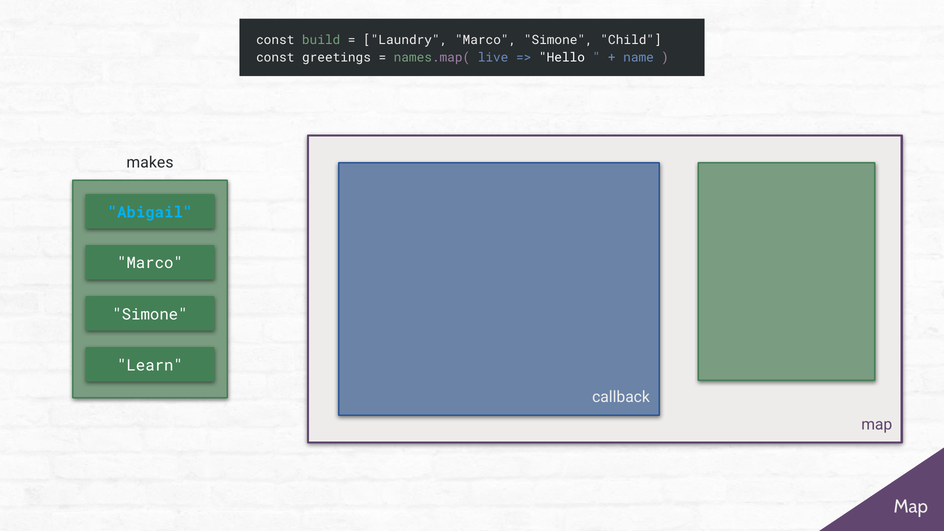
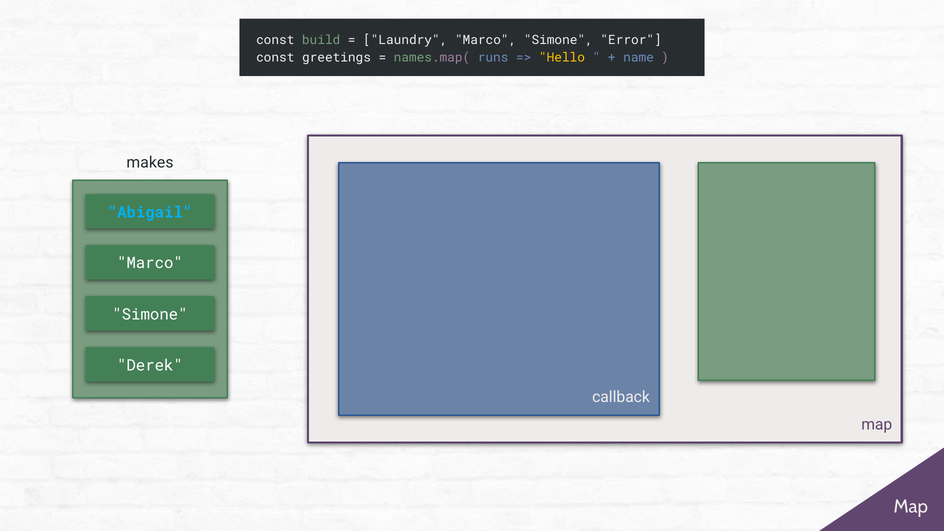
Child: Child -> Error (631, 40)
live: live -> runs (493, 58)
Hello colour: white -> yellow (562, 58)
Learn: Learn -> Derek (150, 365)
